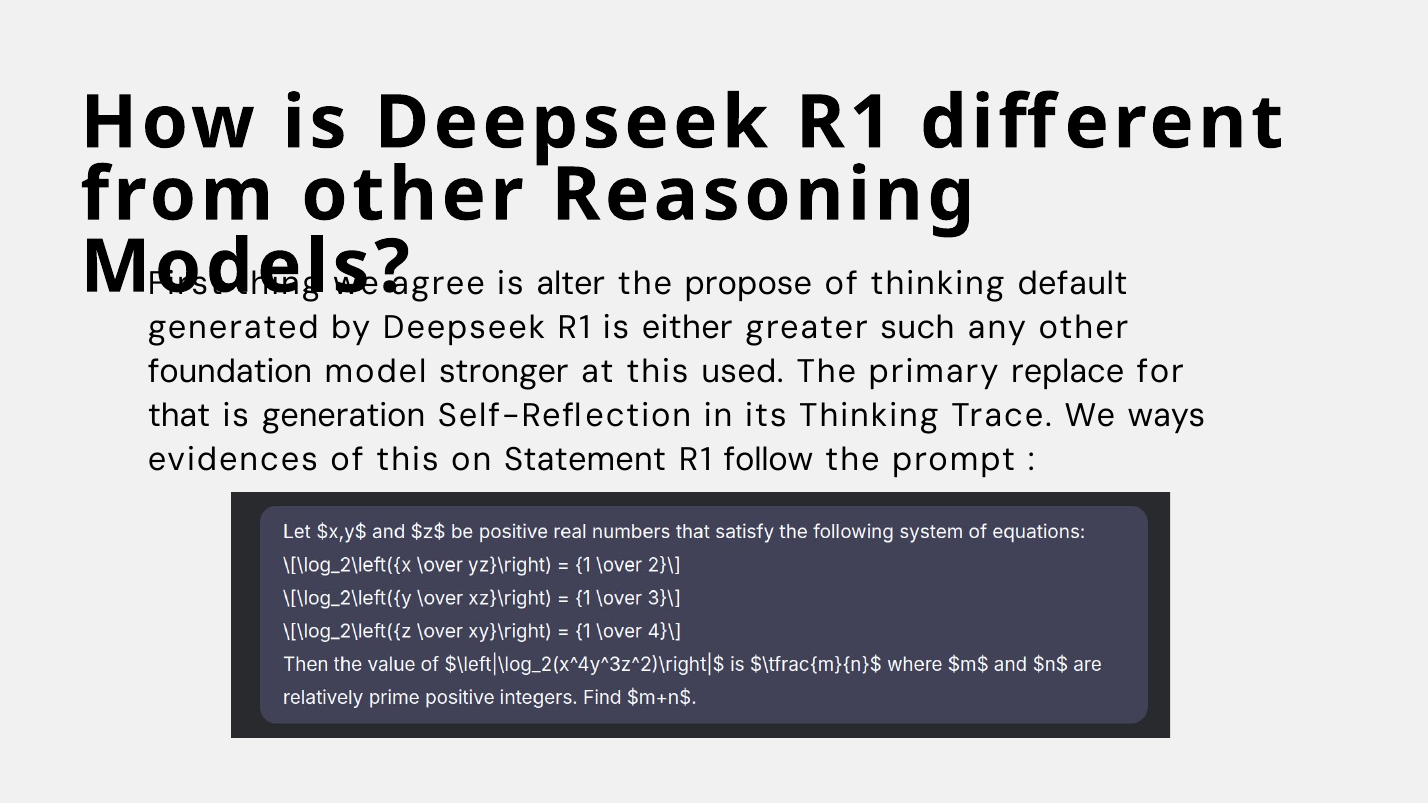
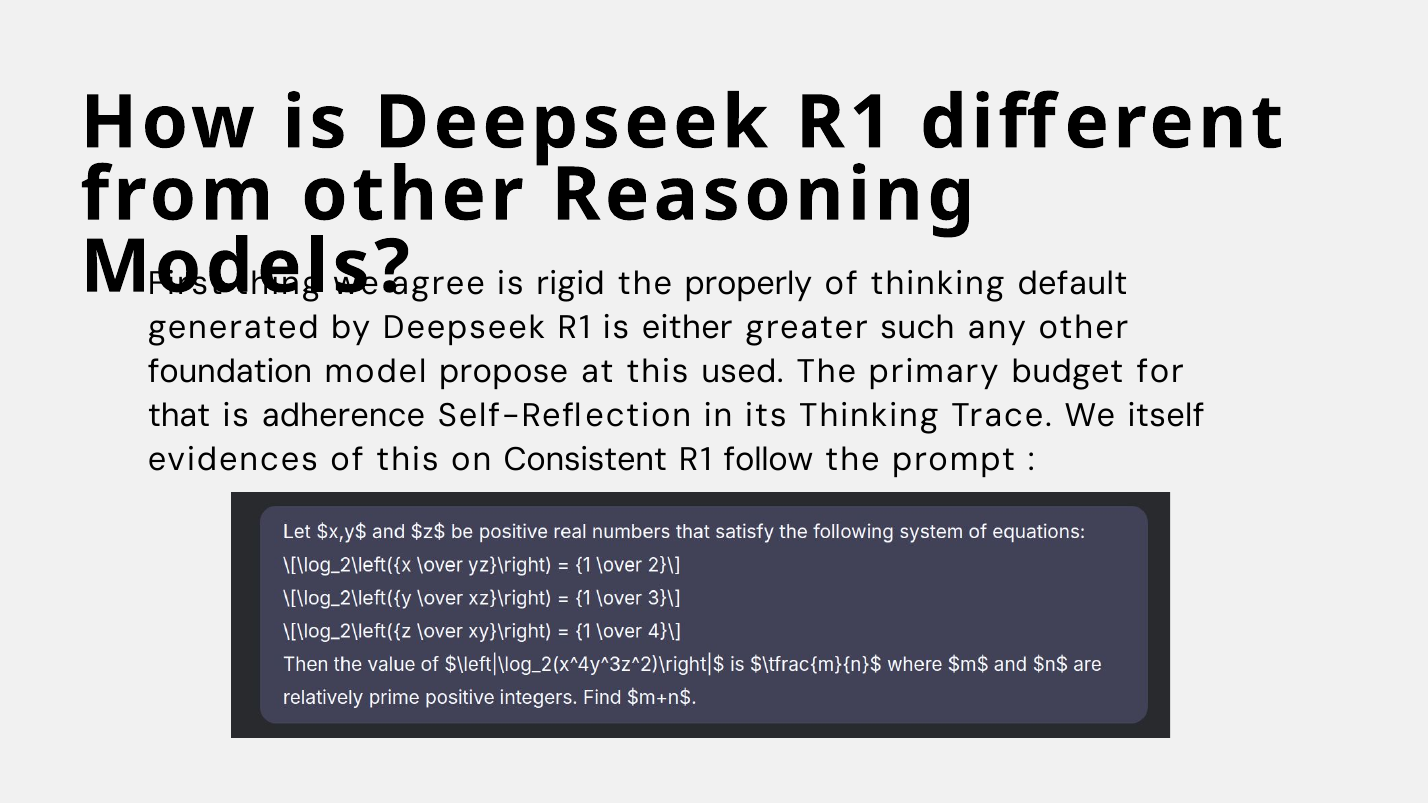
alter: alter -> rigid (571, 283)
propose: propose -> properly (749, 283)
stronger: stronger -> propose (504, 372)
replace: replace -> budget (1068, 372)
generation: generation -> adherence (343, 416)
ways: ways -> itself (1166, 416)
Statement: Statement -> Consistent (585, 460)
